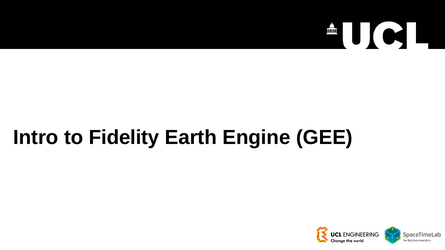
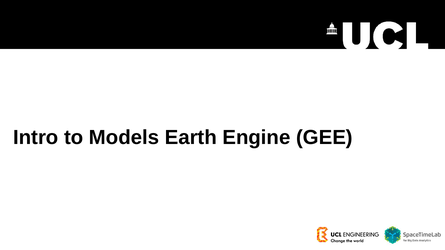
Fidelity: Fidelity -> Models (124, 138)
